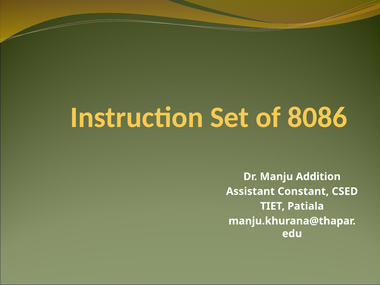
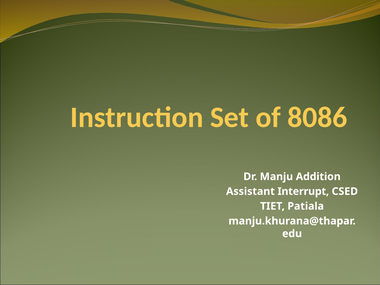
Constant: Constant -> Interrupt (303, 191)
